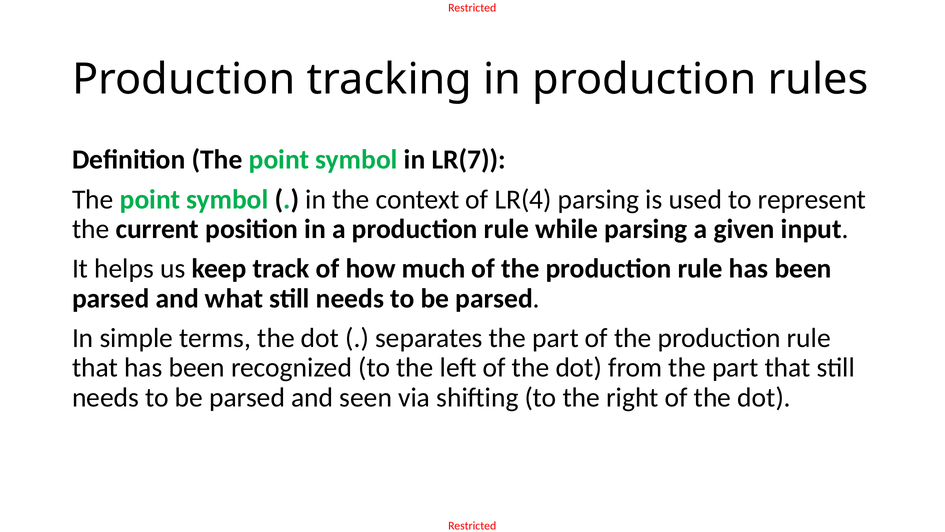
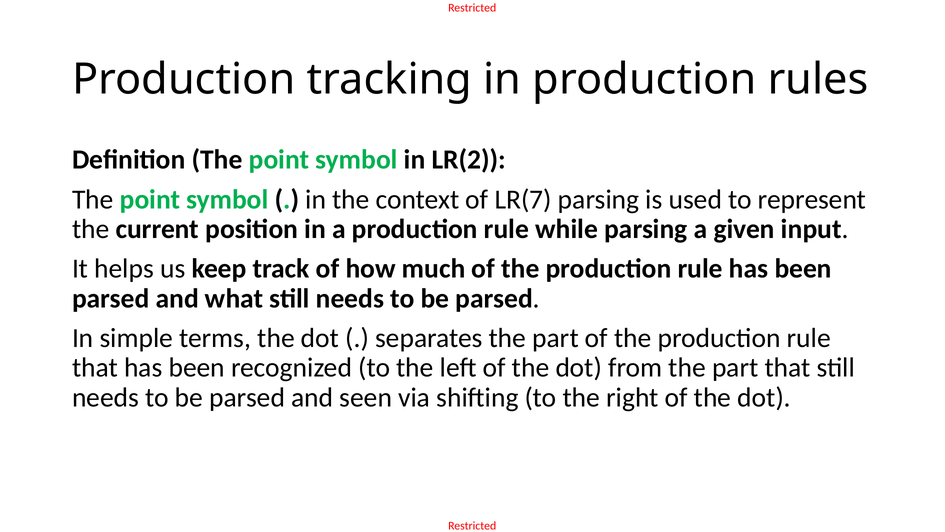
LR(7: LR(7 -> LR(2 (469, 160)
LR(4: LR(4 -> LR(7 (523, 199)
